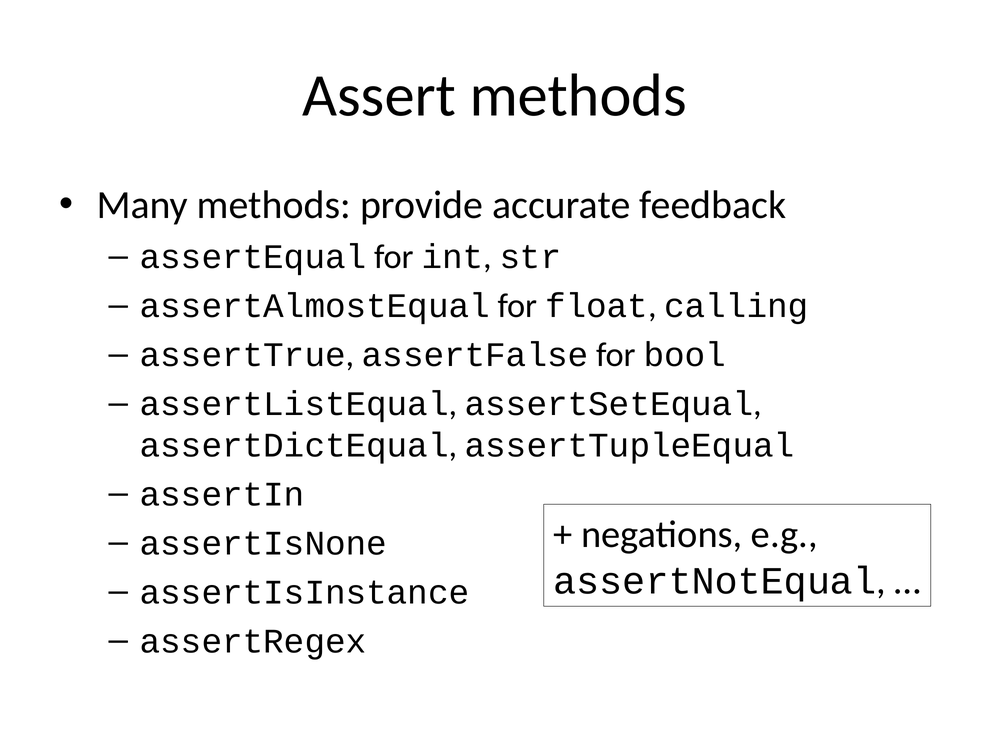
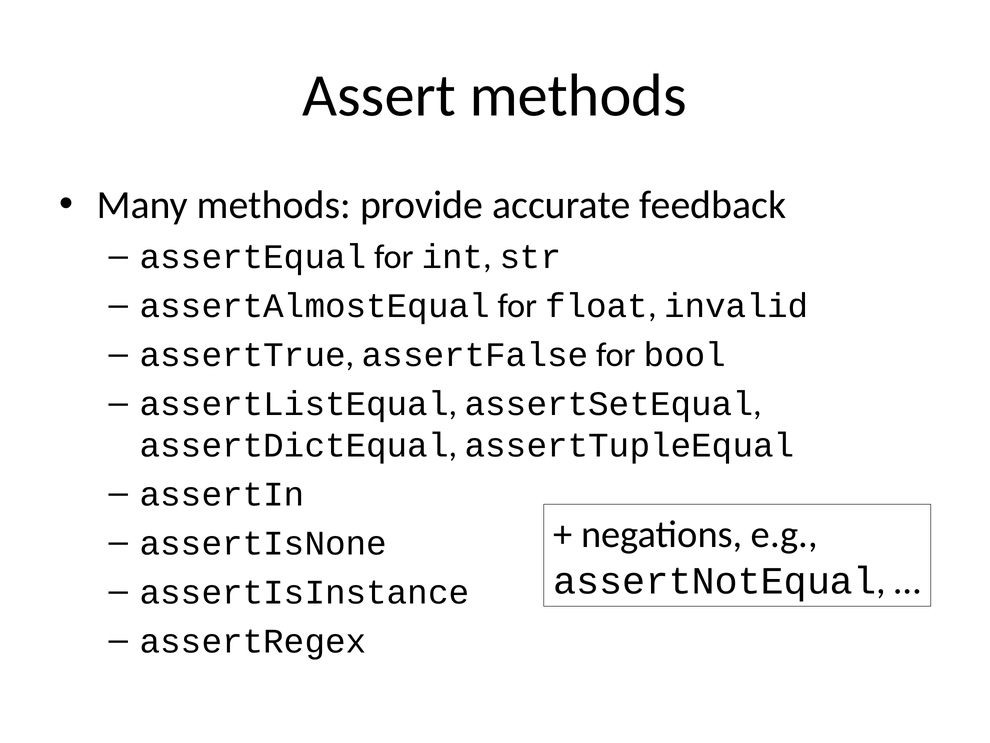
calling: calling -> invalid (736, 306)
